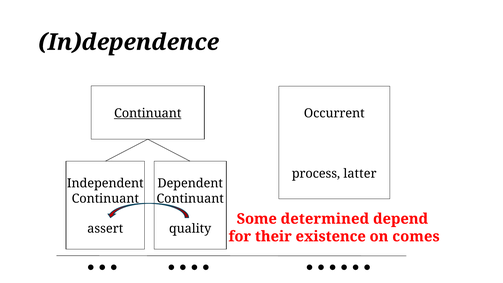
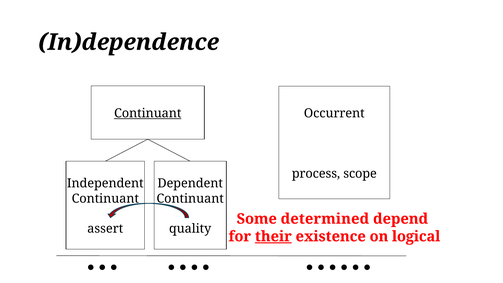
latter: latter -> scope (360, 174)
their underline: none -> present (273, 236)
comes: comes -> logical (416, 236)
